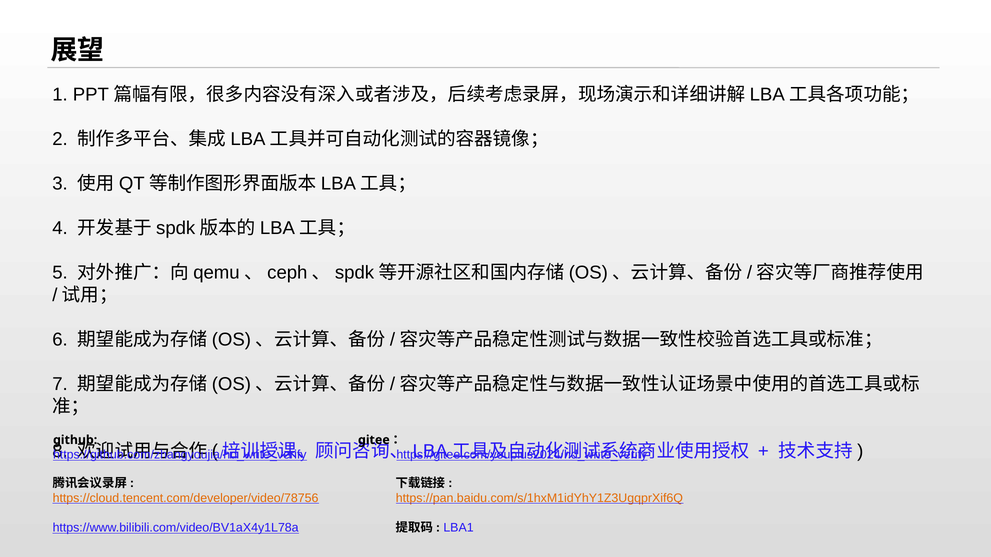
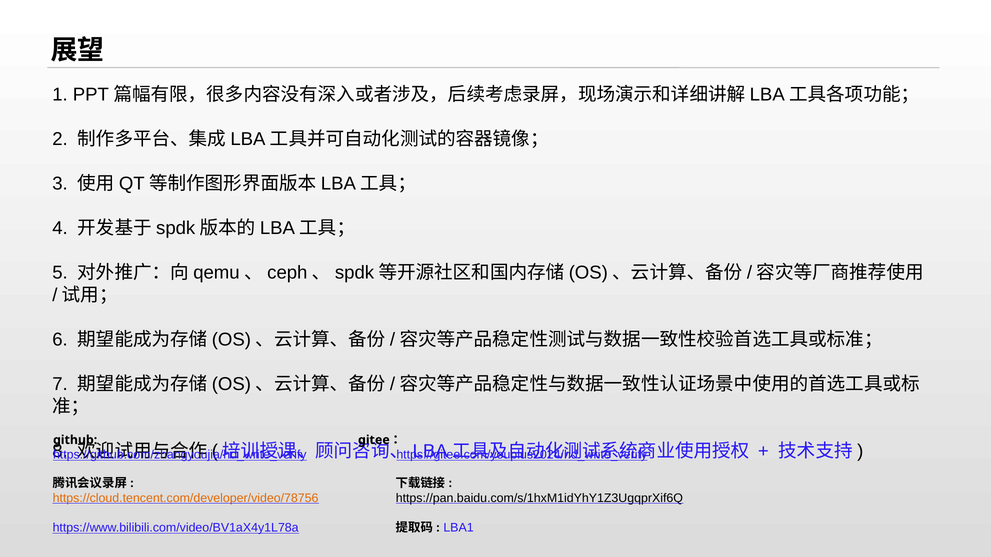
https://pan.baidu.com/s/1hxM1idYhY1Z3UgqprXif6Q colour: orange -> black (539, 498)
